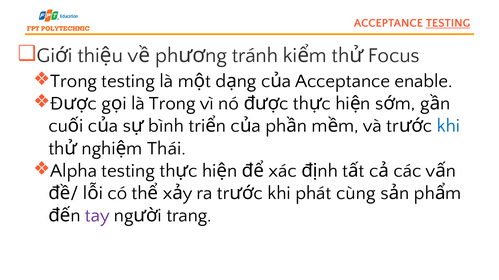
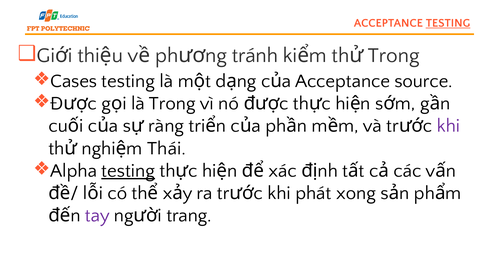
Focus: Focus -> Trong (394, 56)
Trong: Trong -> Cases (74, 81)
enable: enable -> source (424, 81)
bình: bình -> ràng (166, 126)
khi colour: blue -> purple (448, 126)
testing underline: none -> present (128, 171)
cùng: cùng -> xong (356, 193)
